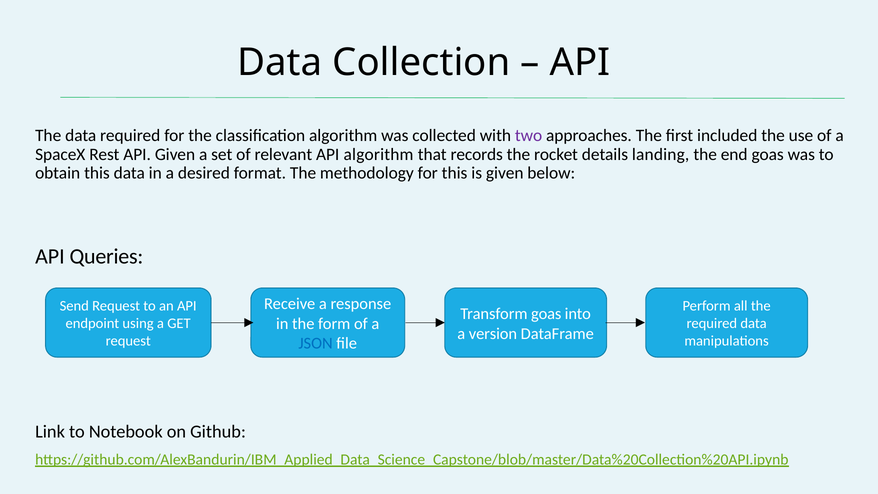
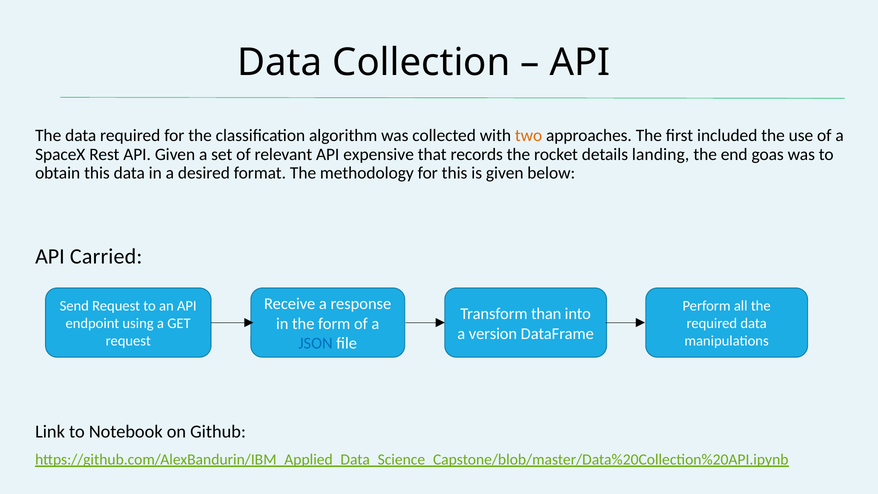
two colour: purple -> orange (529, 136)
API algorithm: algorithm -> expensive (379, 154)
Queries: Queries -> Carried (106, 256)
Transform goas: goas -> than (546, 314)
